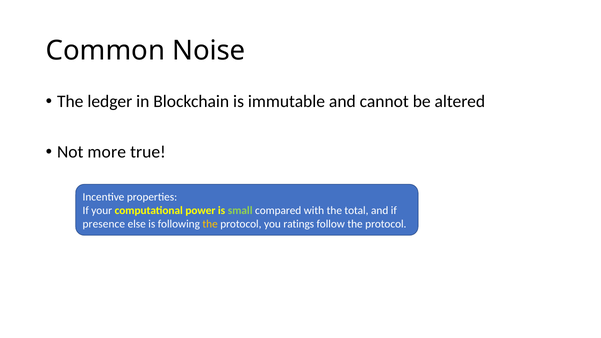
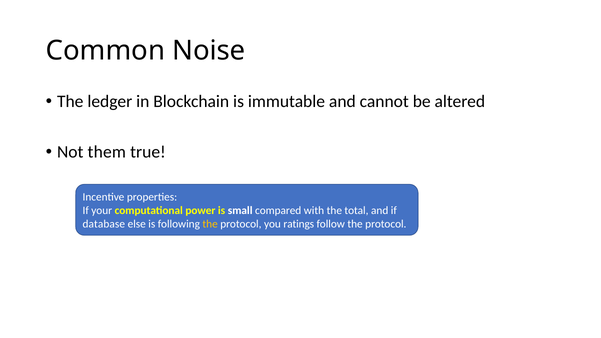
more: more -> them (107, 152)
small colour: light green -> white (240, 211)
presence: presence -> database (104, 224)
